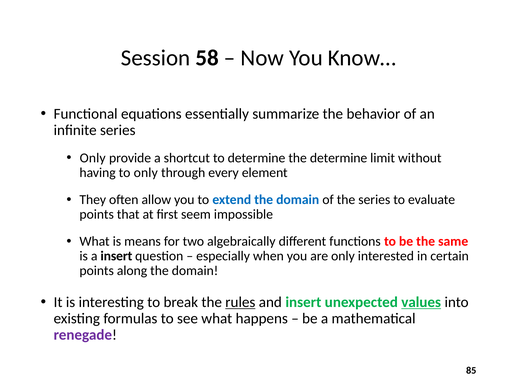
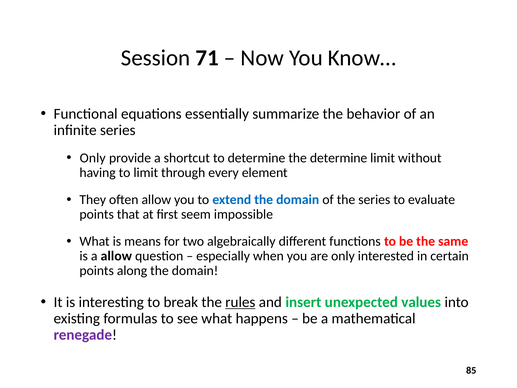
58: 58 -> 71 (207, 58)
to only: only -> limit (146, 173)
a insert: insert -> allow (116, 256)
values underline: present -> none (421, 302)
